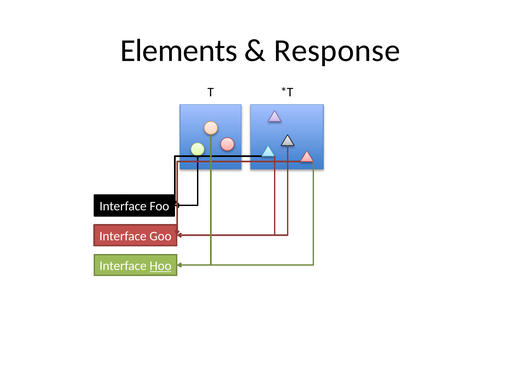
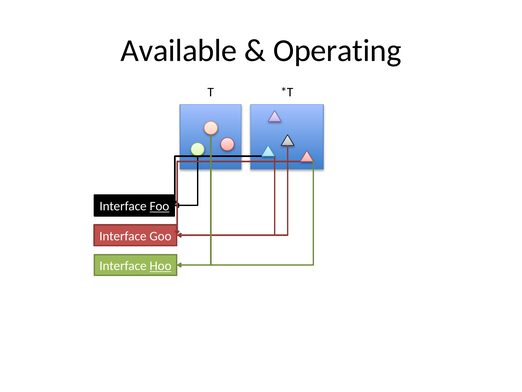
Elements: Elements -> Available (179, 51)
Response: Response -> Operating (337, 51)
Foo underline: none -> present (159, 206)
